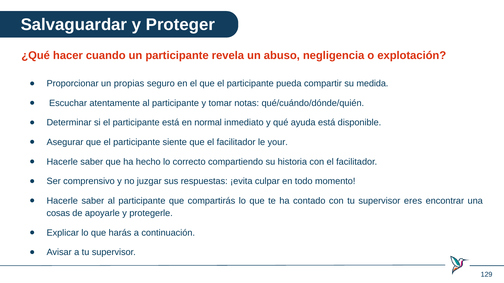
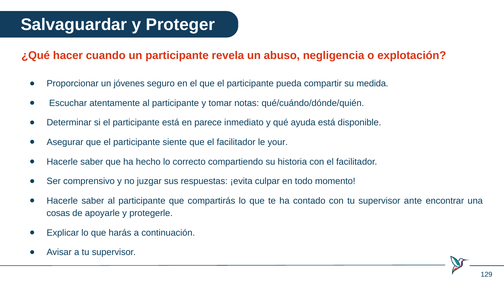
propias: propias -> jóvenes (129, 84)
normal: normal -> parece (208, 123)
eres: eres -> ante (413, 201)
